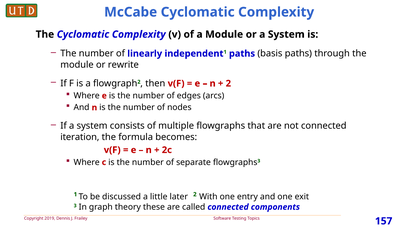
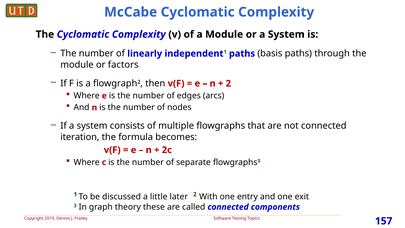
rewrite: rewrite -> factors (123, 65)
